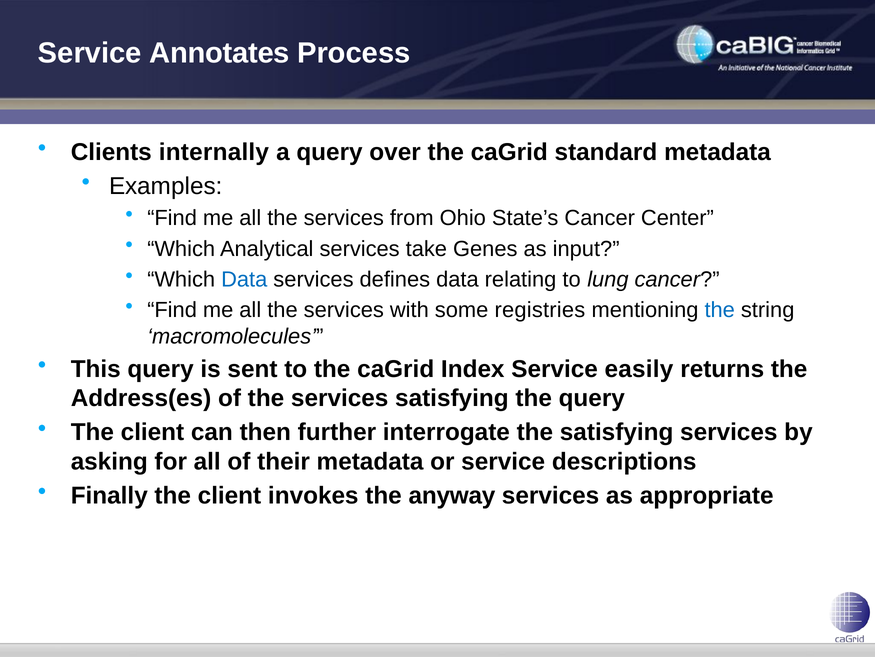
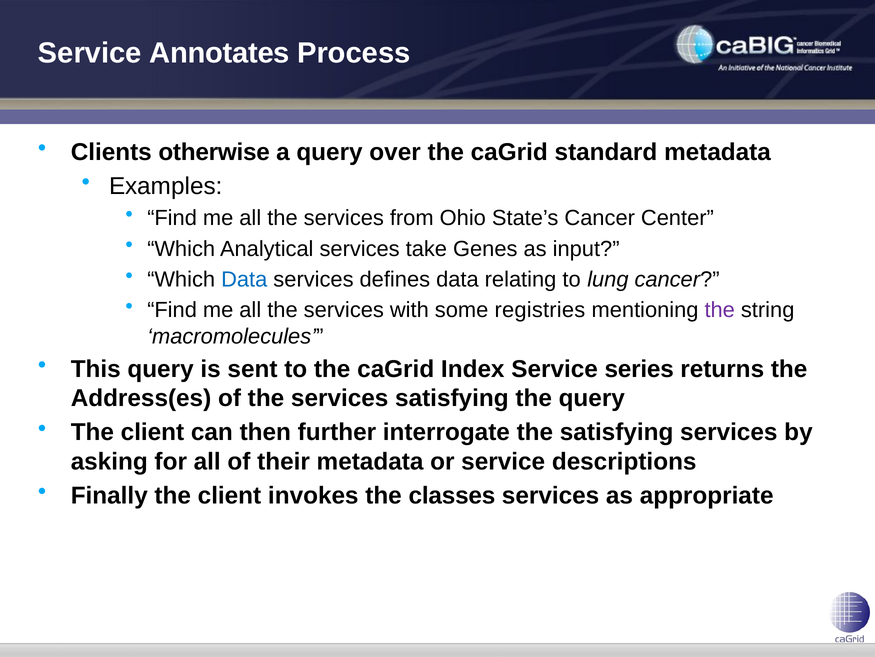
internally: internally -> otherwise (214, 152)
the colour: blue -> purple (720, 310)
easily: easily -> series (639, 369)
anyway: anyway -> classes (452, 495)
